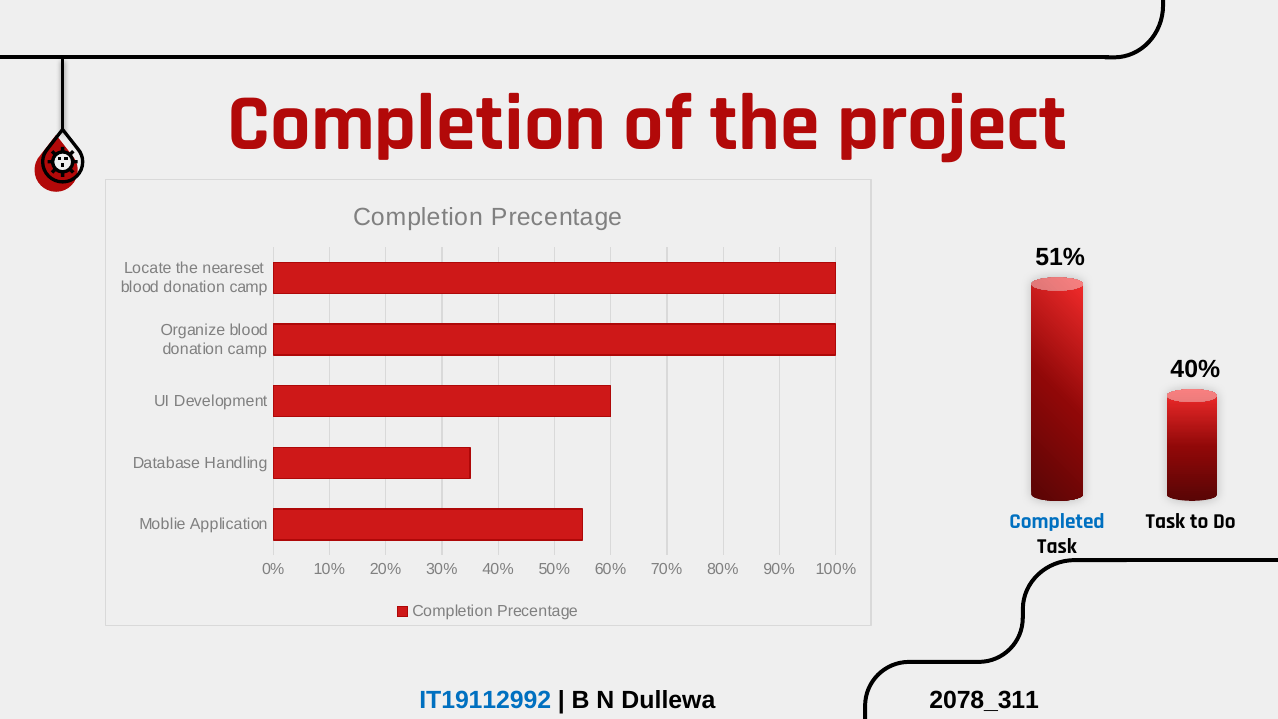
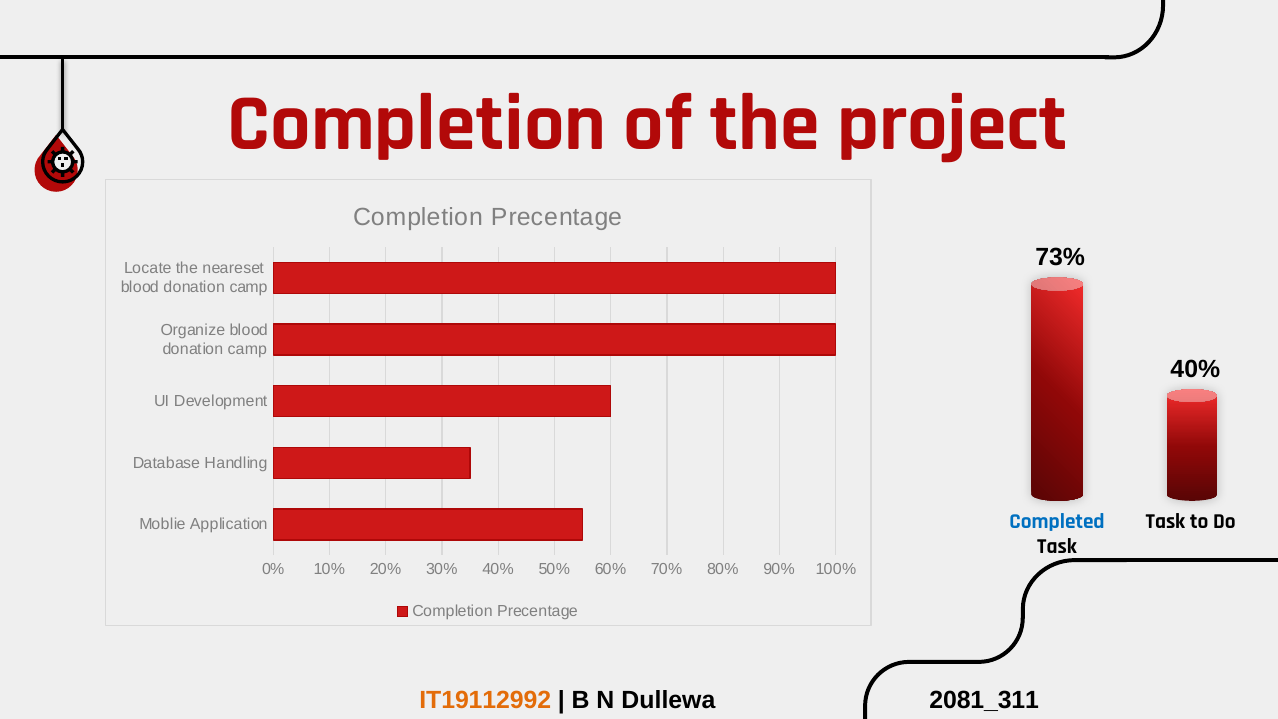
51%: 51% -> 73% (1060, 257)
IT19112992 colour: blue -> orange (485, 700)
2078_311: 2078_311 -> 2081_311 (984, 700)
